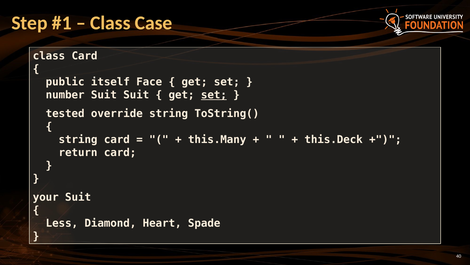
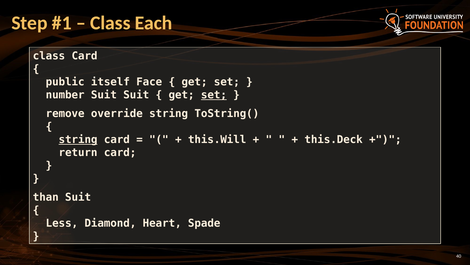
Case: Case -> Each (154, 23)
tested: tested -> remove (65, 114)
string underline: none -> present (78, 139)
this.Many: this.Many -> this.Will (217, 139)
your: your -> than (46, 197)
